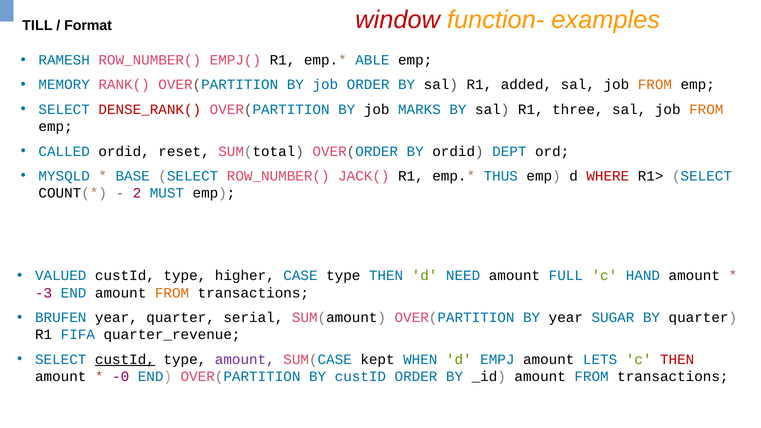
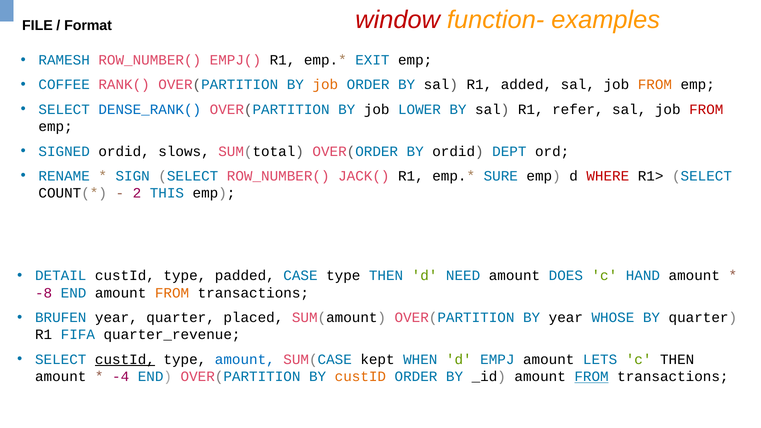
TILL: TILL -> FILE (37, 26)
ABLE: ABLE -> EXIT (372, 60)
MEMORY: MEMORY -> COFFEE (64, 85)
job colour: blue -> orange (325, 85)
DENSE_RANK( colour: red -> blue (150, 110)
MARKS: MARKS -> LOWER (419, 110)
three: three -> refer (578, 110)
FROM colour: orange -> red (706, 110)
CALLED: CALLED -> SIGNED (64, 151)
reset: reset -> slows (184, 151)
MYSQLD: MYSQLD -> RENAME (64, 176)
BASE: BASE -> SIGN (133, 176)
THUS: THUS -> SURE (501, 176)
MUST: MUST -> THIS (167, 193)
VALUED: VALUED -> DETAIL (61, 276)
higher: higher -> padded (245, 276)
FULL: FULL -> DOES (566, 276)
-3: -3 -> -8 (44, 293)
serial: serial -> placed (253, 318)
SUGAR: SUGAR -> WHOSE (613, 318)
amount colour: purple -> blue (245, 359)
THEN colour: red -> black (677, 359)
-0: -0 -> -4 (121, 377)
custID colour: blue -> orange (360, 377)
FROM underline: none -> present (592, 377)
